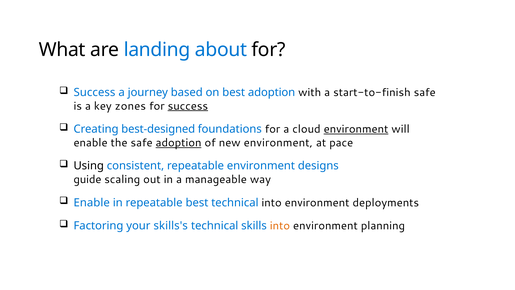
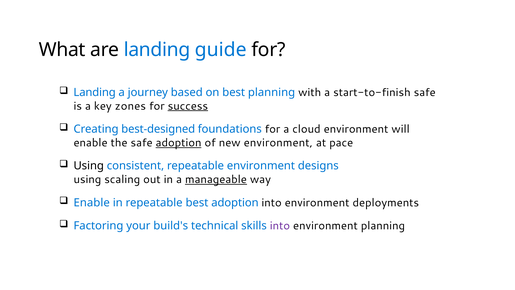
about: about -> guide (221, 50)
Success: Success -> Landing (95, 92)
best adoption: adoption -> planning (272, 92)
environment underline: present -> none (356, 129)
guide: guide -> using (87, 179)
manageable underline: none -> present (216, 179)
best technical: technical -> adoption (235, 202)
skills's: skills's -> build's (171, 226)
into colour: orange -> purple (280, 226)
